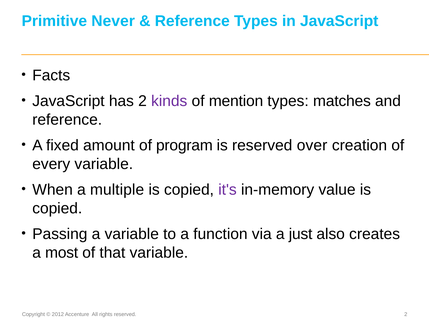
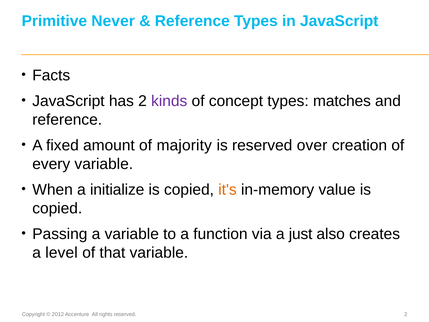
mention: mention -> concept (236, 101)
program: program -> majority (184, 145)
multiple: multiple -> initialize (117, 189)
it's colour: purple -> orange (228, 189)
most: most -> level (61, 252)
